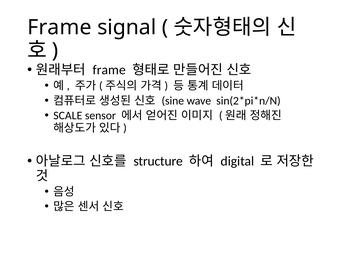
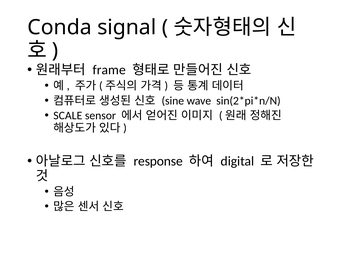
Frame: Frame -> Conda (60, 27)
structure: structure -> response (158, 161)
